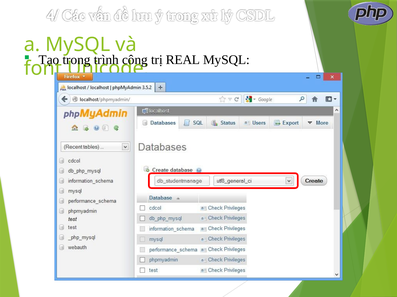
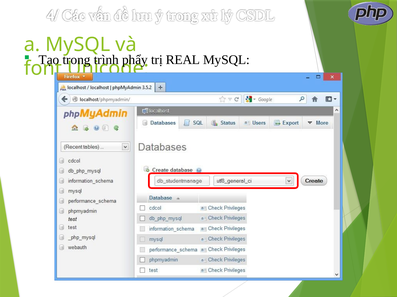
công: công -> phẩy (135, 60)
